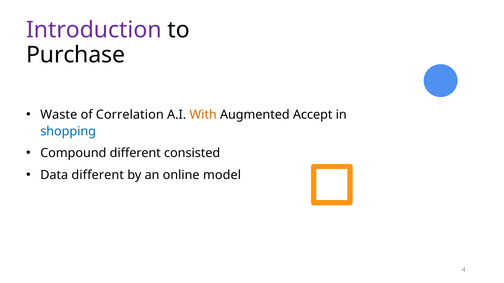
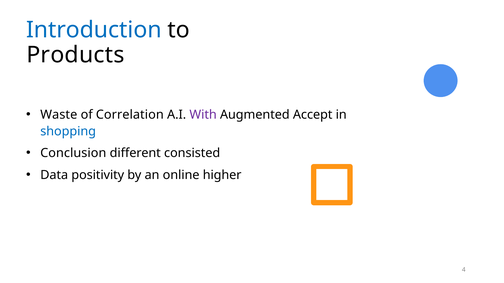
Introduction colour: purple -> blue (94, 30)
Purchase: Purchase -> Products (75, 55)
With colour: orange -> purple (203, 115)
Compound: Compound -> Conclusion (73, 153)
Data different: different -> positivity (98, 175)
model: model -> higher (222, 175)
